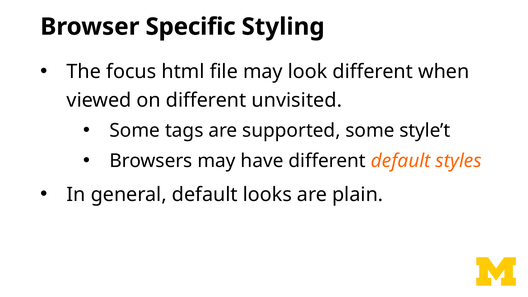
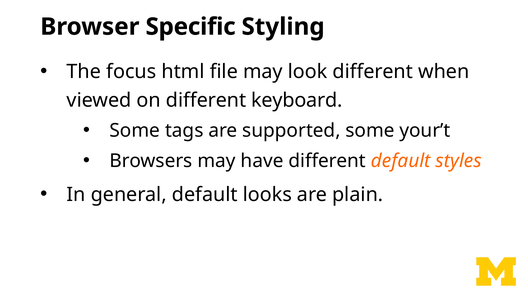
unvisited: unvisited -> keyboard (297, 100)
style’t: style’t -> your’t (425, 131)
